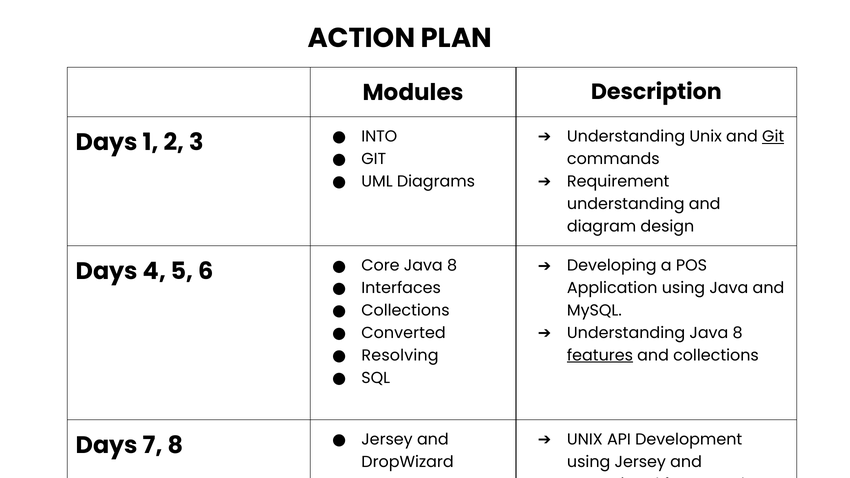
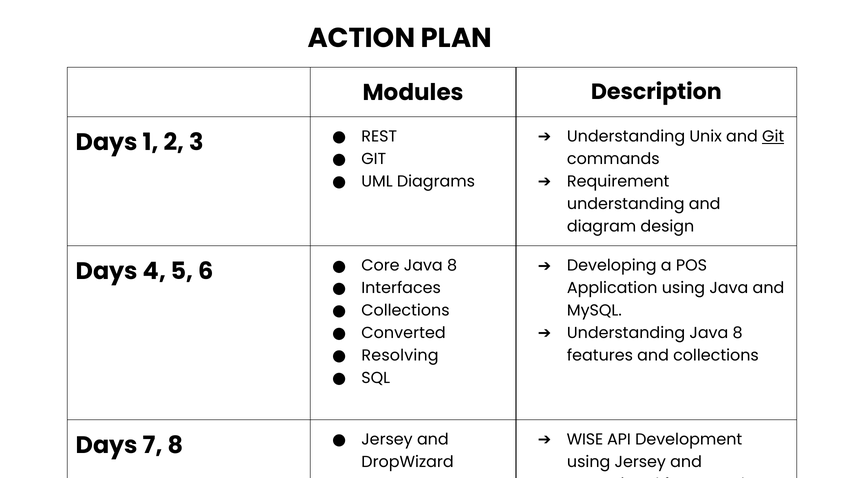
INTO: INTO -> REST (379, 137)
features underline: present -> none (600, 355)
UNIX: UNIX -> WISE (585, 440)
